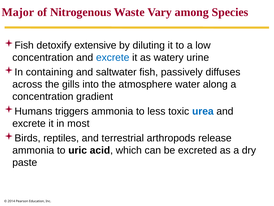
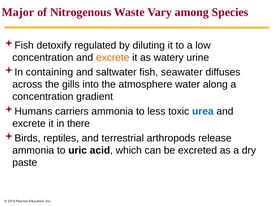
extensive: extensive -> regulated (95, 45)
excrete colour: blue -> orange (113, 57)
passively: passively -> seawater (182, 72)
triggers: triggers -> carriers (72, 111)
most: most -> there (78, 123)
